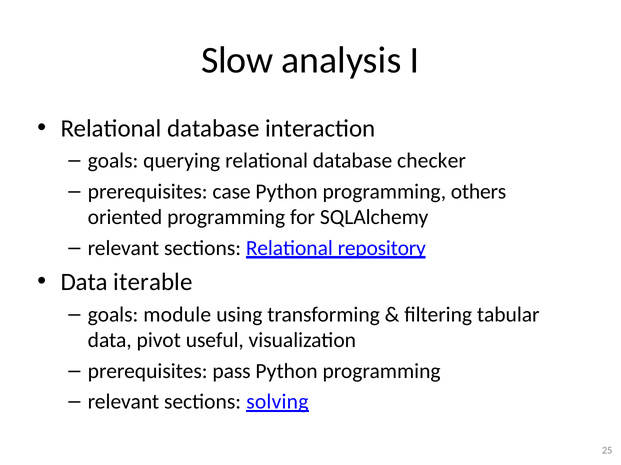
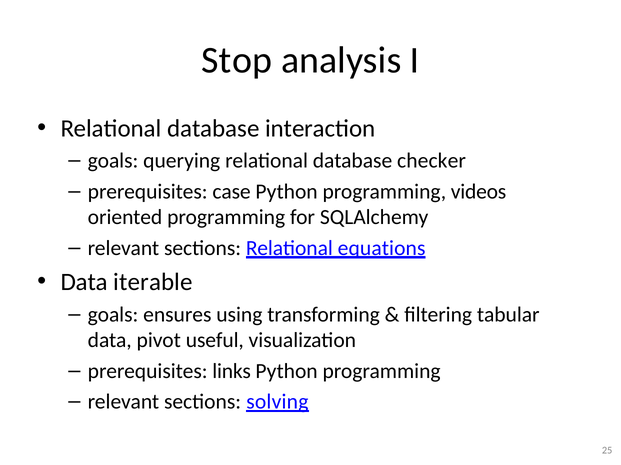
Slow: Slow -> Stop (237, 60)
others: others -> videos (479, 192)
repository: repository -> equations (382, 248)
module: module -> ensures (177, 315)
pass: pass -> links (232, 372)
